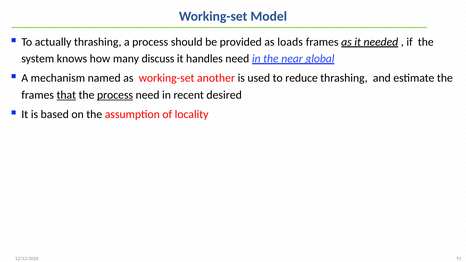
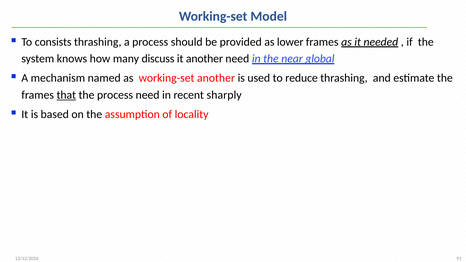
actually: actually -> consists (53, 42)
loads: loads -> lower (290, 42)
it handles: handles -> another (204, 59)
process underline: present -> none (115, 95)
desired: desired -> sharply (224, 95)
